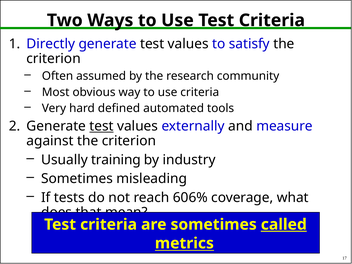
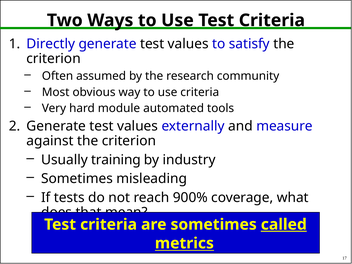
defined: defined -> module (119, 108)
test underline: present -> none (102, 126)
606%: 606% -> 900% (190, 198)
